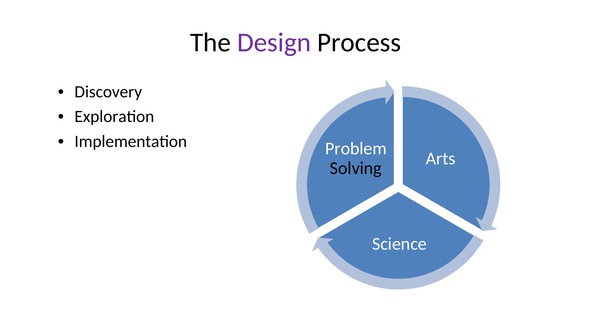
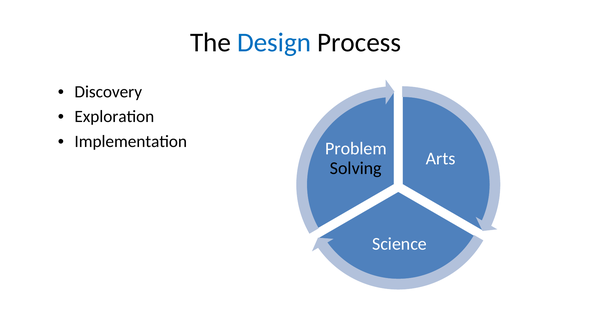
Design colour: purple -> blue (274, 43)
